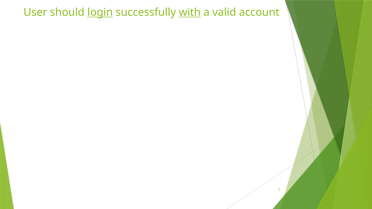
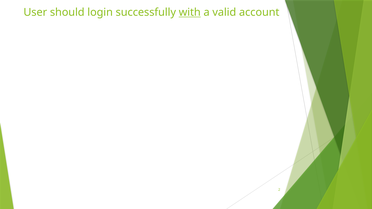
login underline: present -> none (100, 12)
